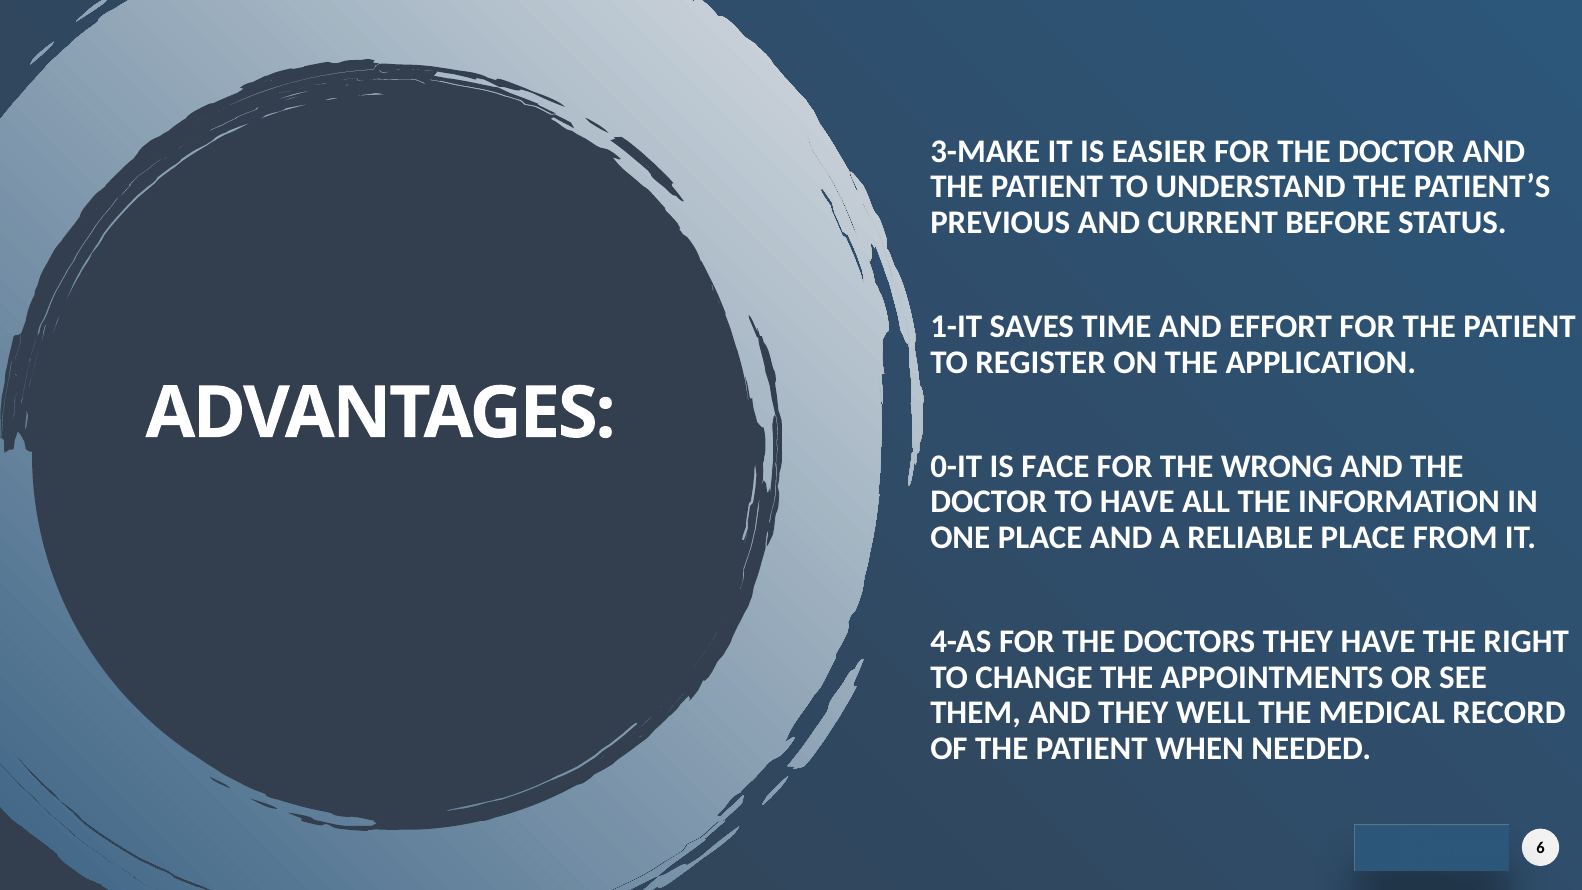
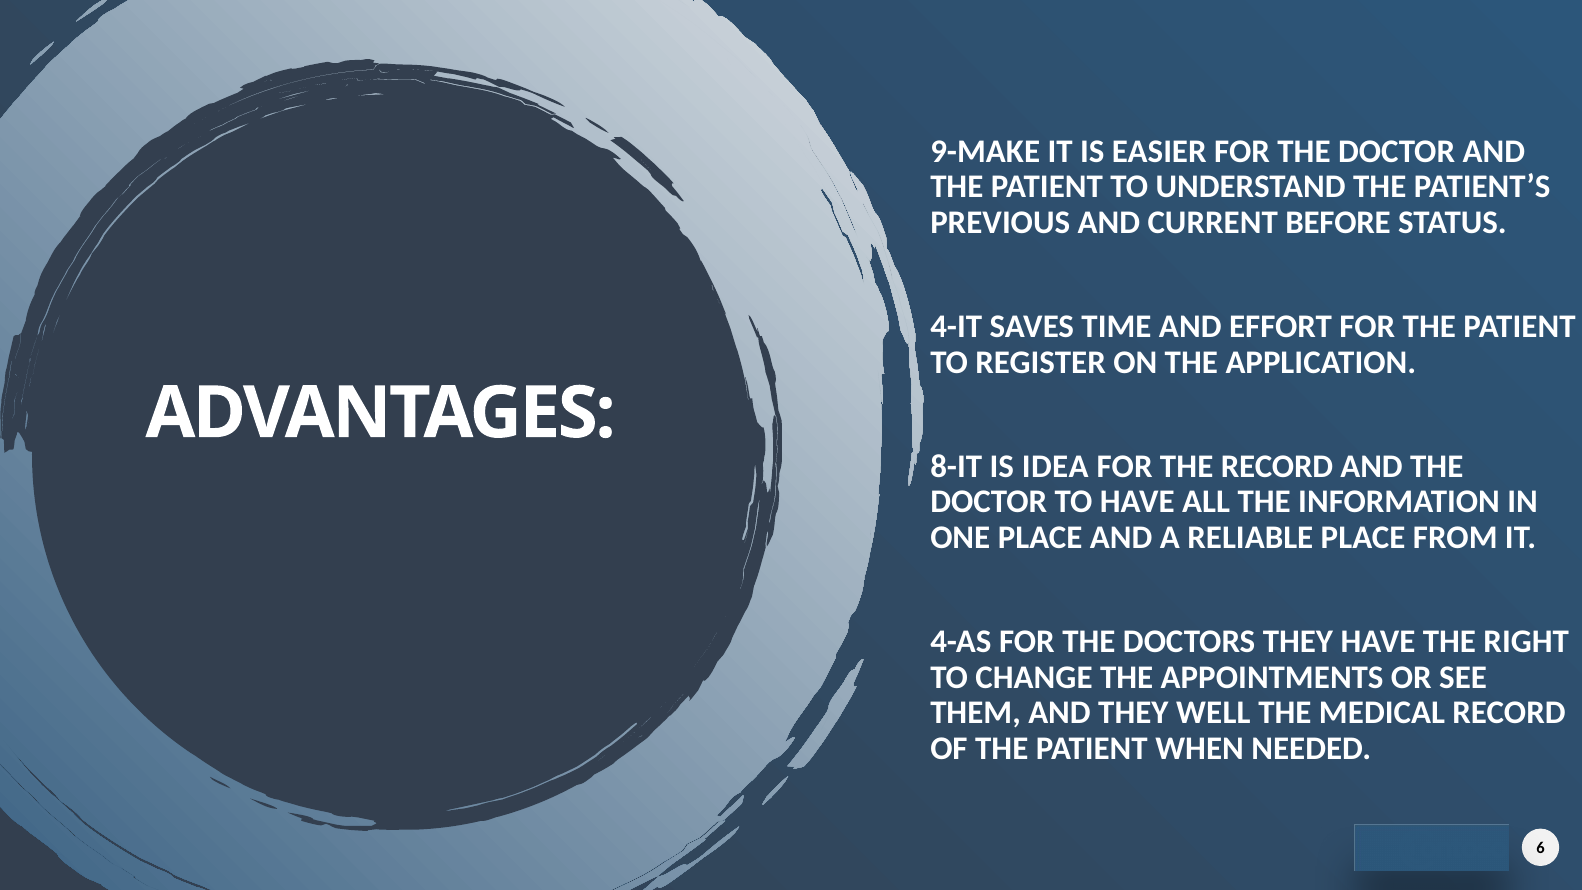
3-MAKE: 3-MAKE -> 9-MAKE (985, 151)
1-IT: 1-IT -> 4-IT (956, 326)
0-IT: 0-IT -> 8-IT (956, 466)
FACE: FACE -> IDEA (1055, 466)
THE WRONG: WRONG -> RECORD (1277, 466)
